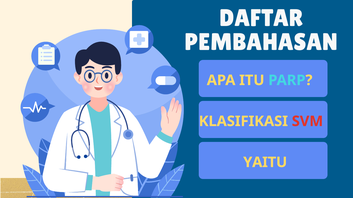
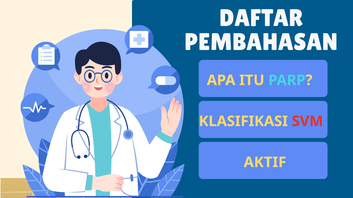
YAITU: YAITU -> AKTIF (265, 163)
